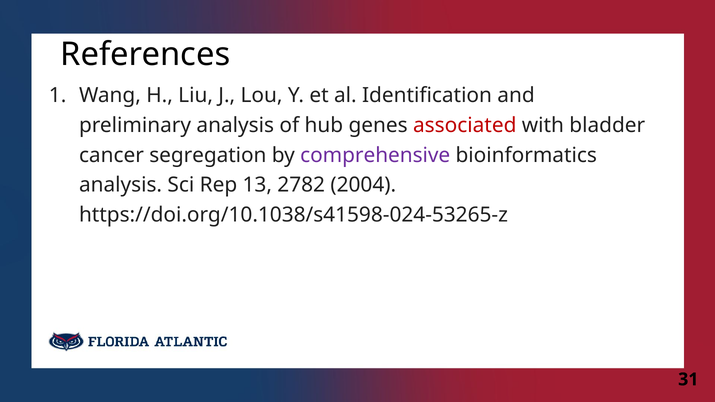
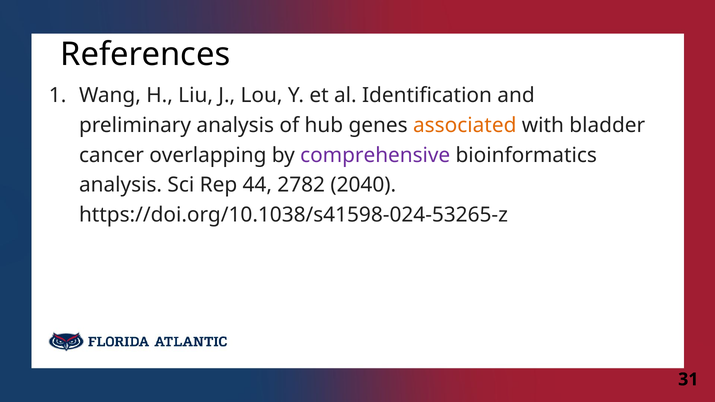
associated colour: red -> orange (465, 125)
segregation: segregation -> overlapping (208, 155)
13: 13 -> 44 (257, 185)
2004: 2004 -> 2040 (363, 185)
